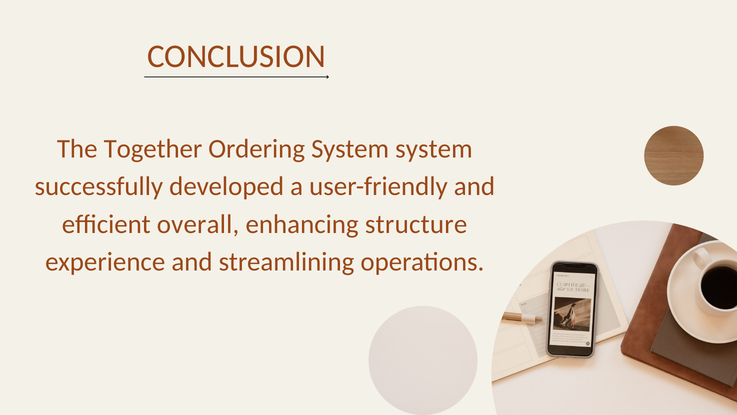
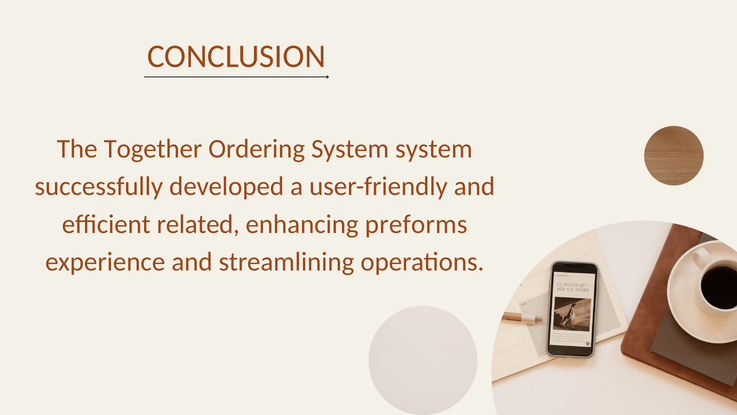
overall: overall -> related (198, 224)
structure: structure -> preforms (416, 224)
